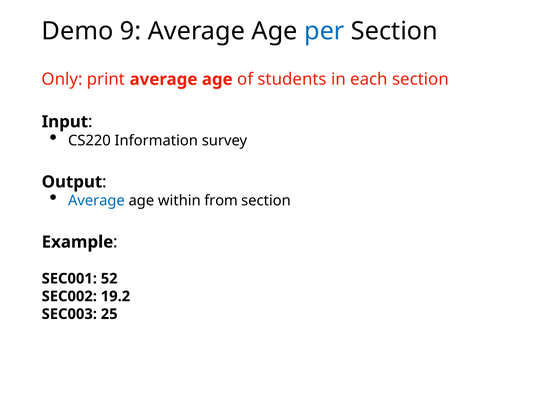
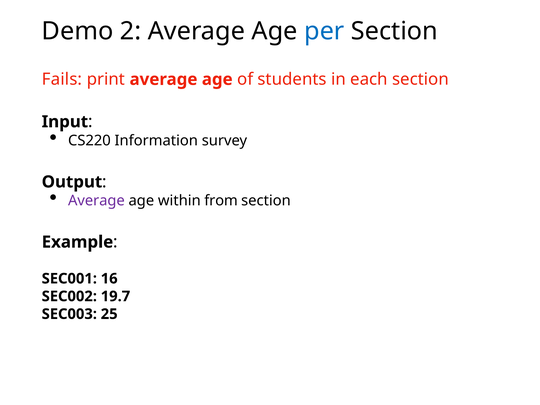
9: 9 -> 2 (131, 31)
Only: Only -> Fails (62, 79)
Average colour: blue -> purple (96, 201)
52: 52 -> 16 (109, 279)
19.2: 19.2 -> 19.7 (115, 296)
